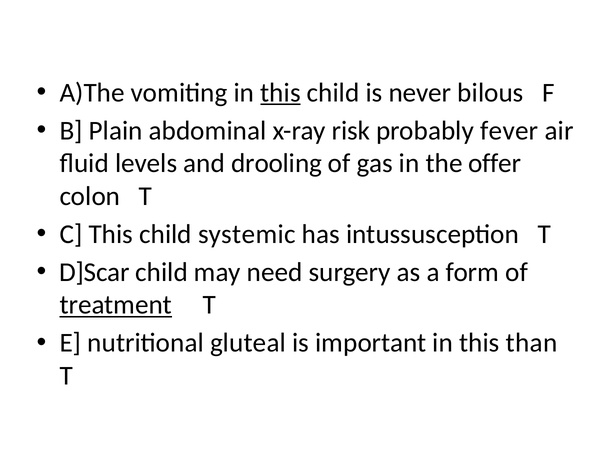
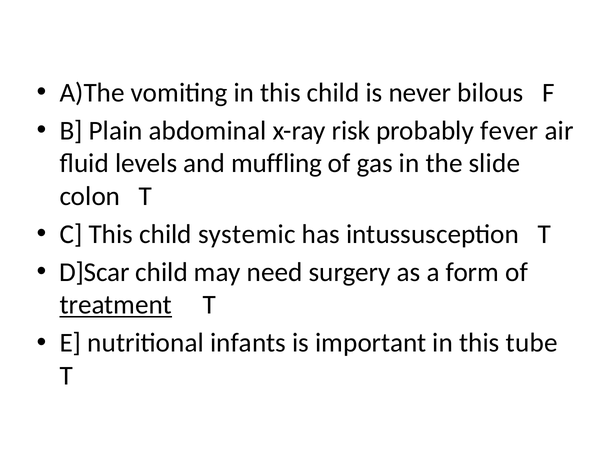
this underline: present -> none (281, 93)
drooling: drooling -> muffling (277, 163)
offer: offer -> slide (494, 163)
gluteal: gluteal -> infants (248, 343)
than: than -> tube (532, 343)
